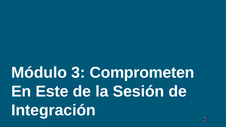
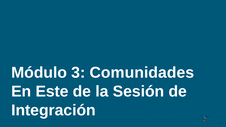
Comprometen: Comprometen -> Comunidades (142, 73)
